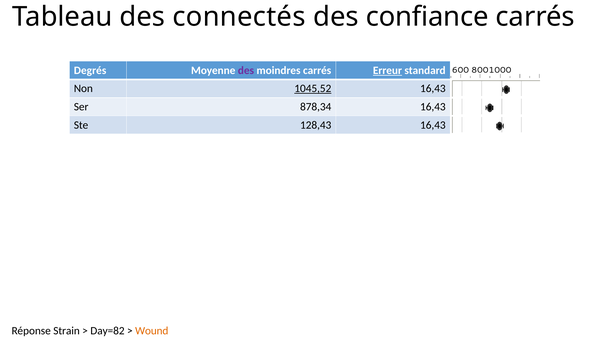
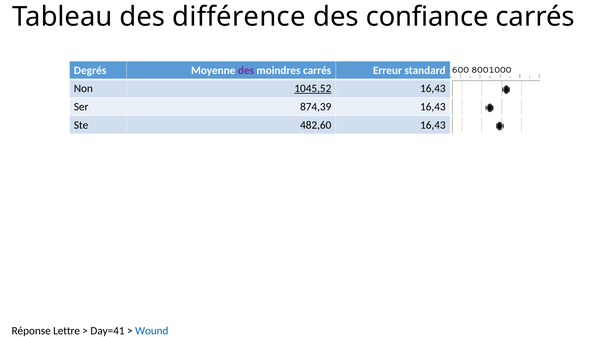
connectés: connectés -> différence (239, 17)
Erreur underline: present -> none (387, 70)
878,34: 878,34 -> 874,39 (316, 107)
128,43: 128,43 -> 482,60 (316, 125)
Strain: Strain -> Lettre (67, 331)
Day=82: Day=82 -> Day=41 (107, 331)
Wound colour: orange -> blue (152, 331)
